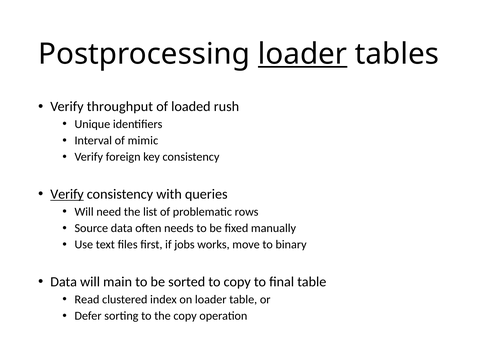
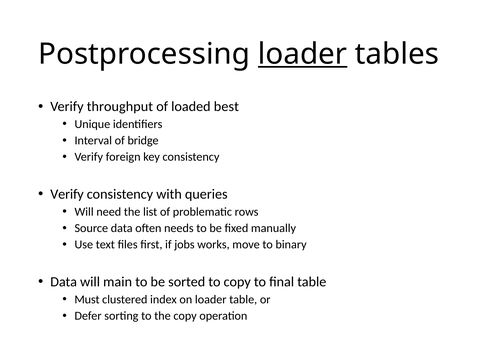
rush: rush -> best (226, 107)
mimic: mimic -> bridge (143, 141)
Verify underline: present -> none (67, 195)
Read: Read -> Must (87, 300)
